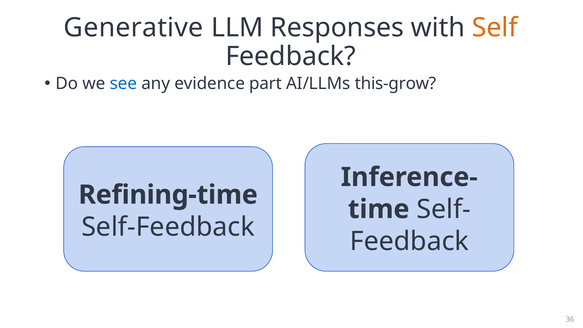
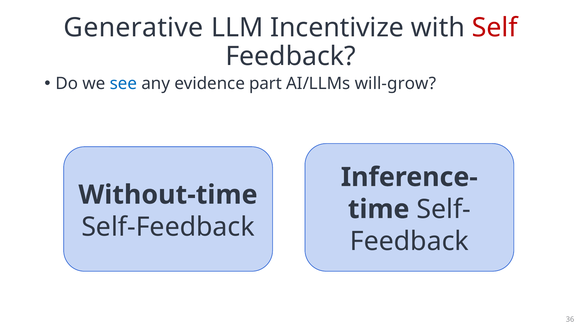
Responses: Responses -> Incentivize (337, 28)
Self colour: orange -> red (495, 28)
this-grow: this-grow -> will-grow (395, 84)
Refining-time: Refining-time -> Without-time (168, 195)
